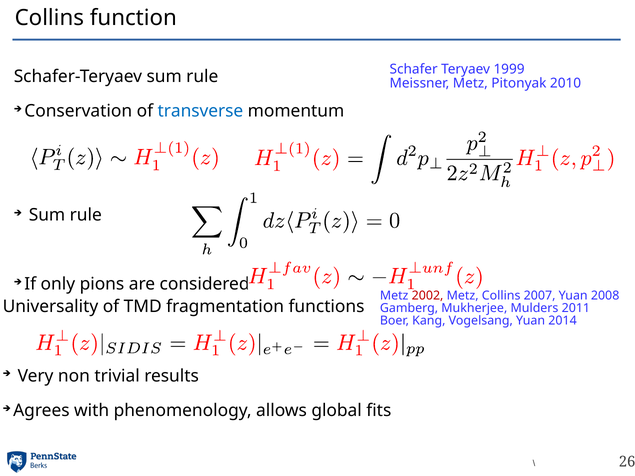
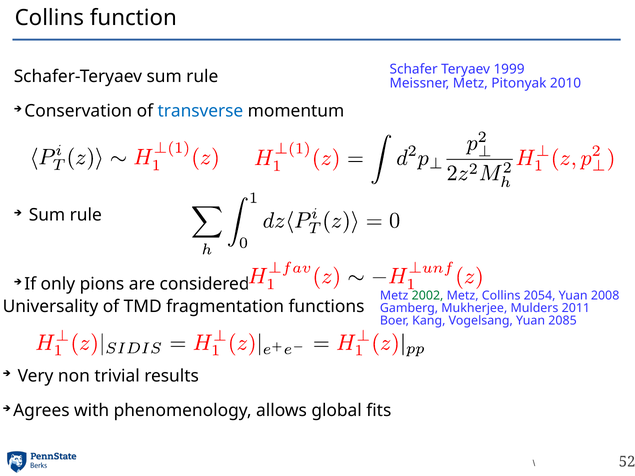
2002 colour: red -> green (428, 296)
2007: 2007 -> 2054 (540, 296)
2014: 2014 -> 2085 (563, 321)
26: 26 -> 52 (627, 462)
